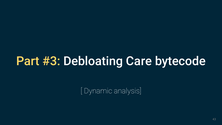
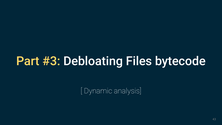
Care: Care -> Files (139, 61)
